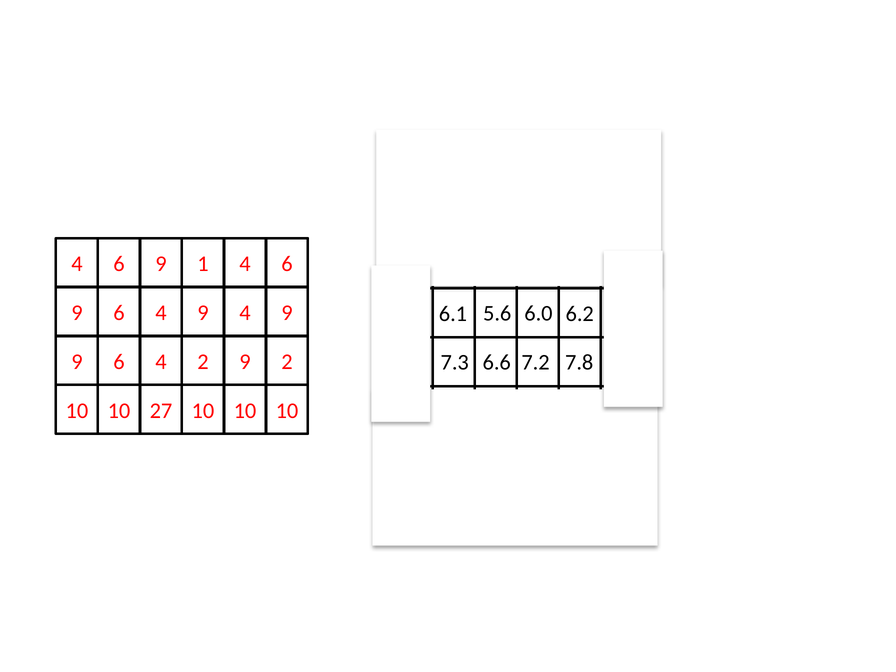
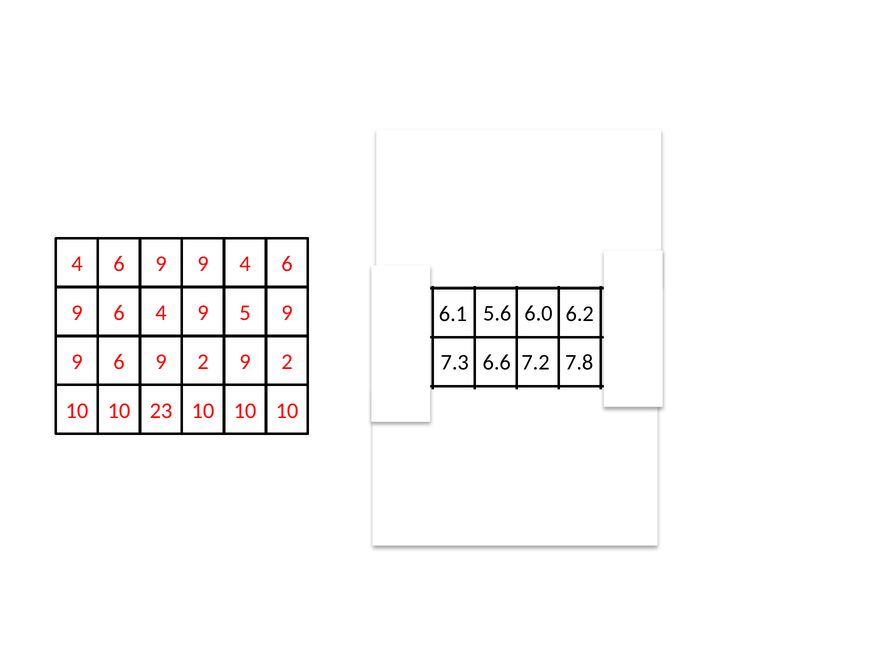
6 9 1: 1 -> 9 (203, 264)
9 4: 4 -> 5 (245, 313)
4: 4 -> 9 (161, 362)
27: 27 -> 23 (161, 411)
